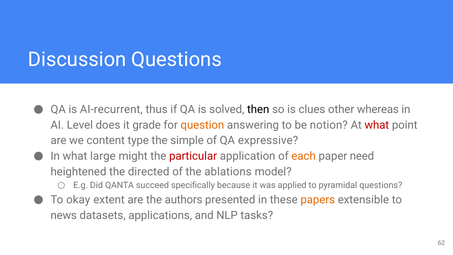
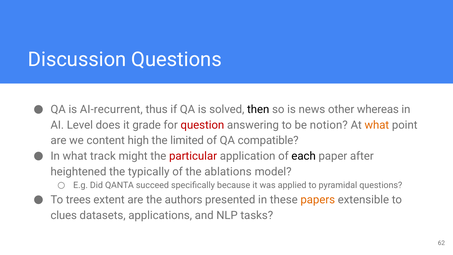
clues: clues -> news (312, 109)
question colour: orange -> red (202, 125)
what colour: red -> orange (377, 125)
type: type -> high (138, 140)
simple: simple -> limited (187, 140)
expressive: expressive -> compatible (268, 140)
large: large -> track (103, 156)
each colour: orange -> black (304, 156)
need: need -> after (362, 156)
directed: directed -> typically (149, 172)
okay: okay -> trees (78, 199)
news: news -> clues (64, 215)
